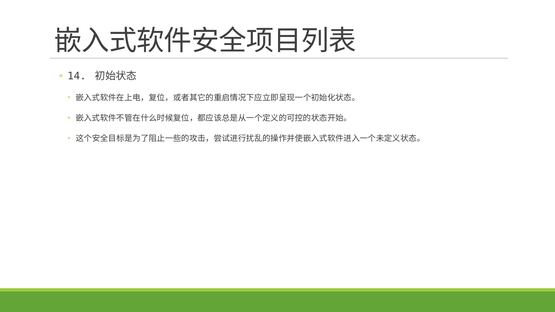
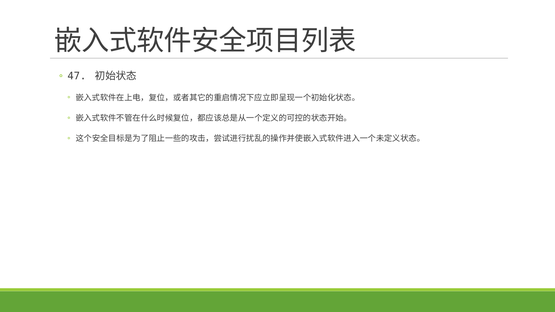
14: 14 -> 47 (77, 76)
